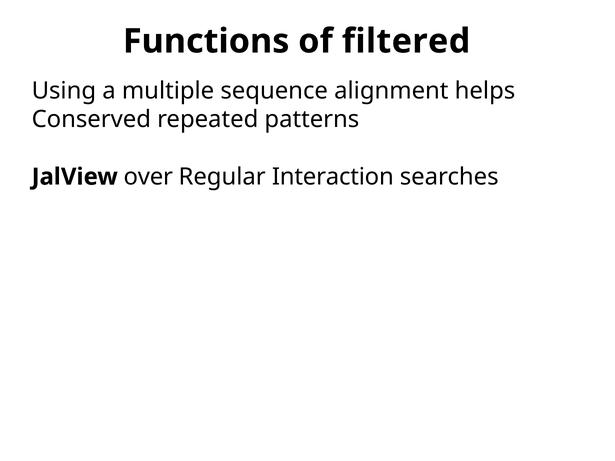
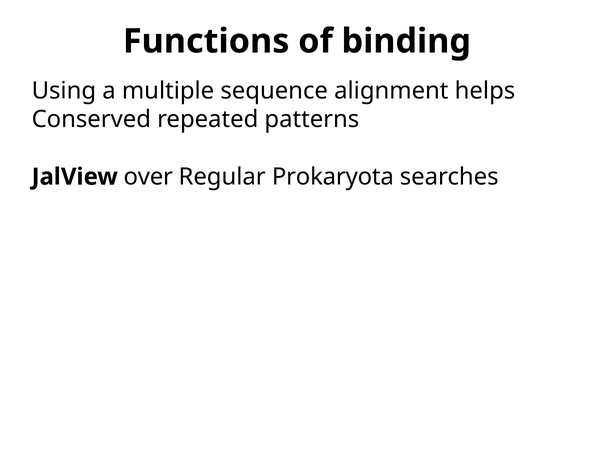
filtered: filtered -> binding (406, 41)
Interaction: Interaction -> Prokaryota (333, 177)
